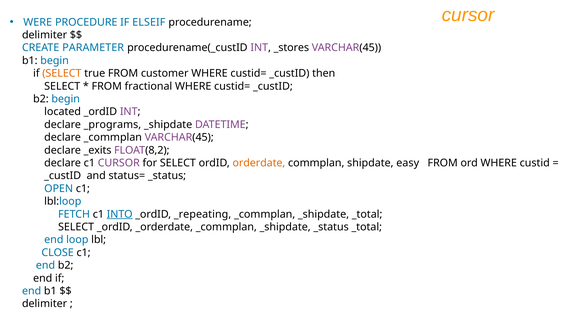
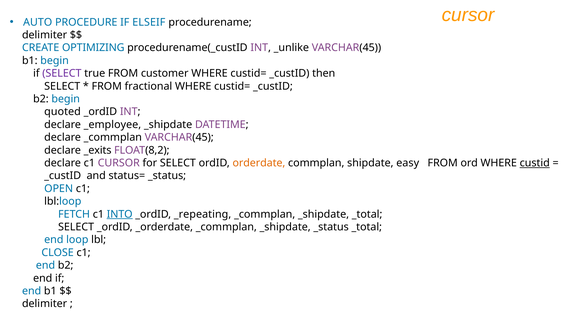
WERE: WERE -> AUTO (38, 22)
PARAMETER: PARAMETER -> OPTIMIZING (93, 48)
_stores: _stores -> _unlike (291, 48)
SELECT colour: orange -> purple (62, 74)
located: located -> quoted (63, 112)
_programs: _programs -> _employee (112, 125)
custid underline: none -> present (535, 163)
